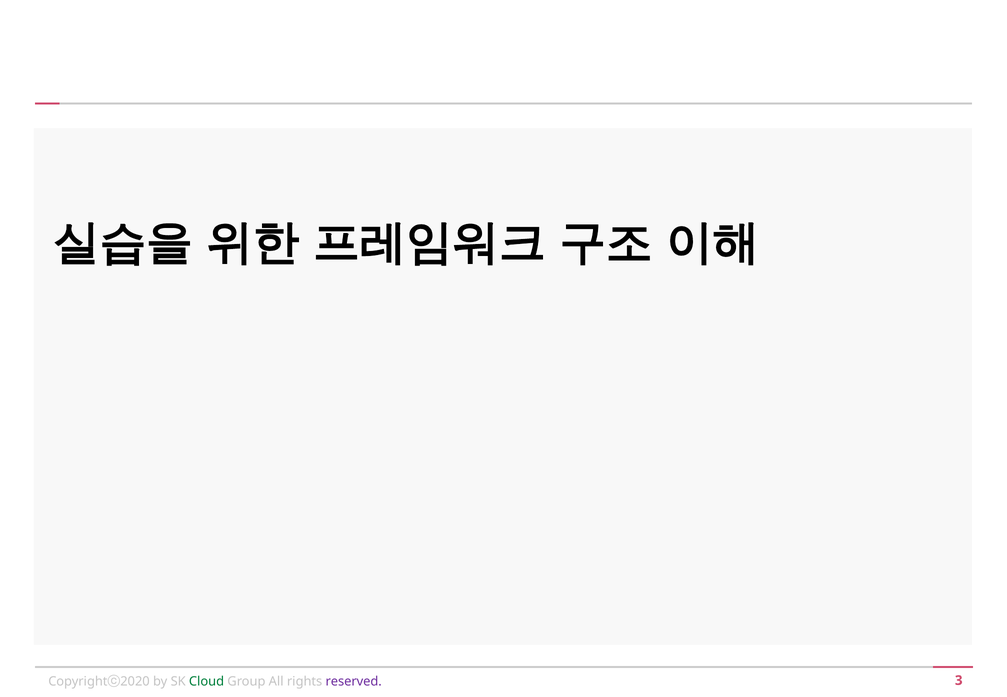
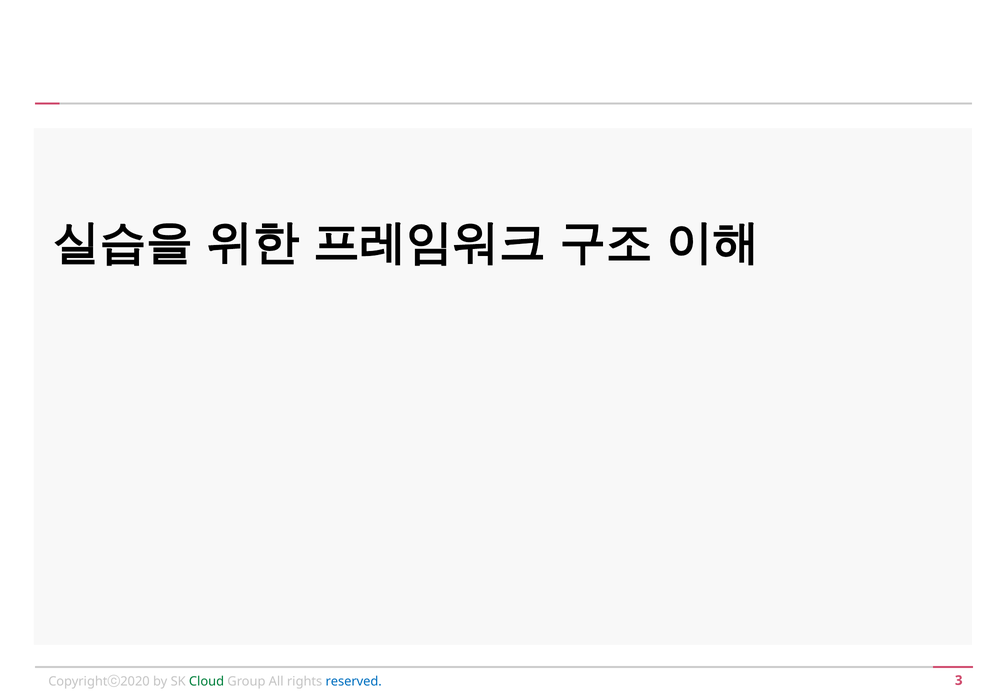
reserved colour: purple -> blue (354, 681)
